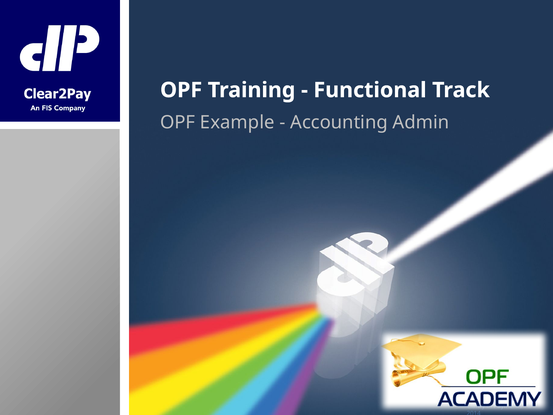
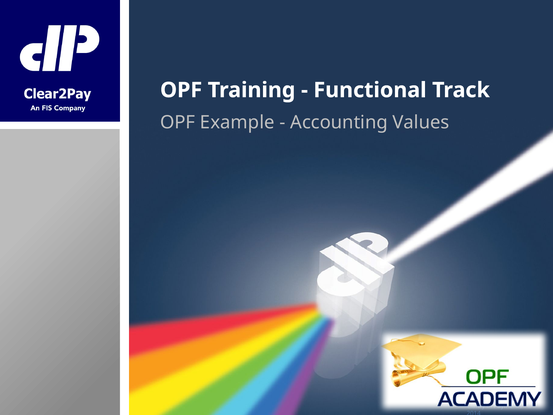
Admin: Admin -> Values (421, 122)
